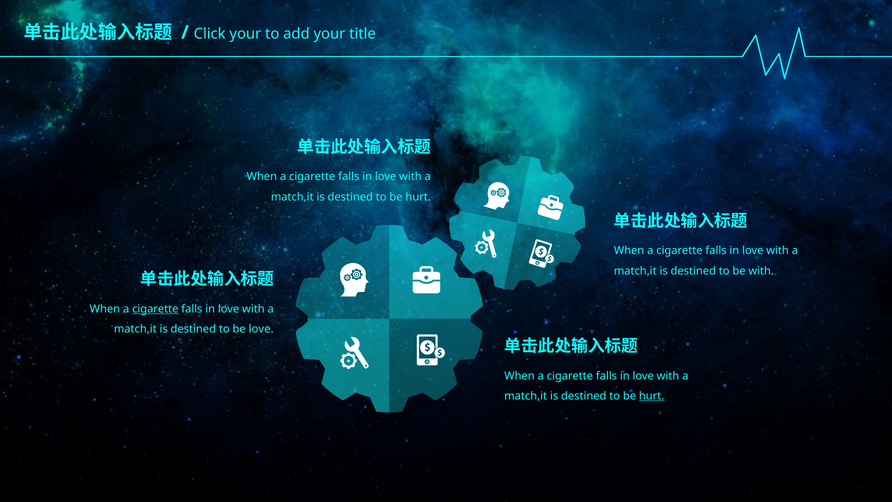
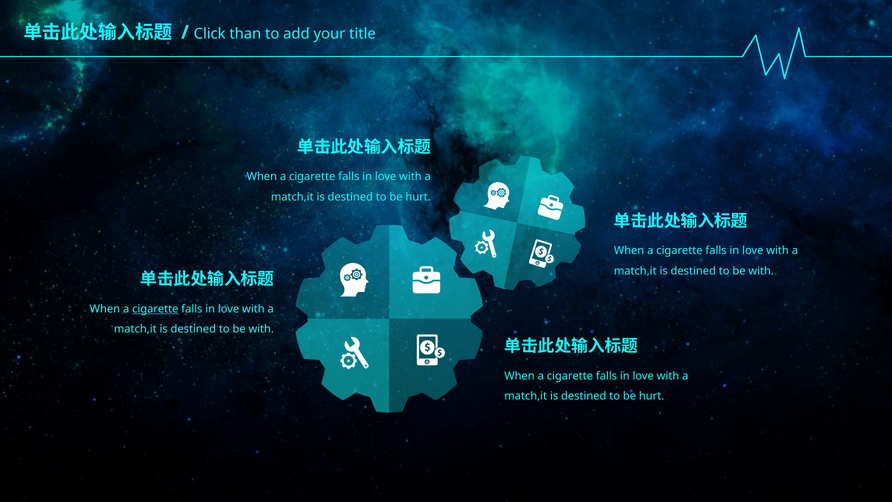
Click your: your -> than (245, 34)
love: love -> with (261, 329)
hurt underline: present -> none (652, 396)
